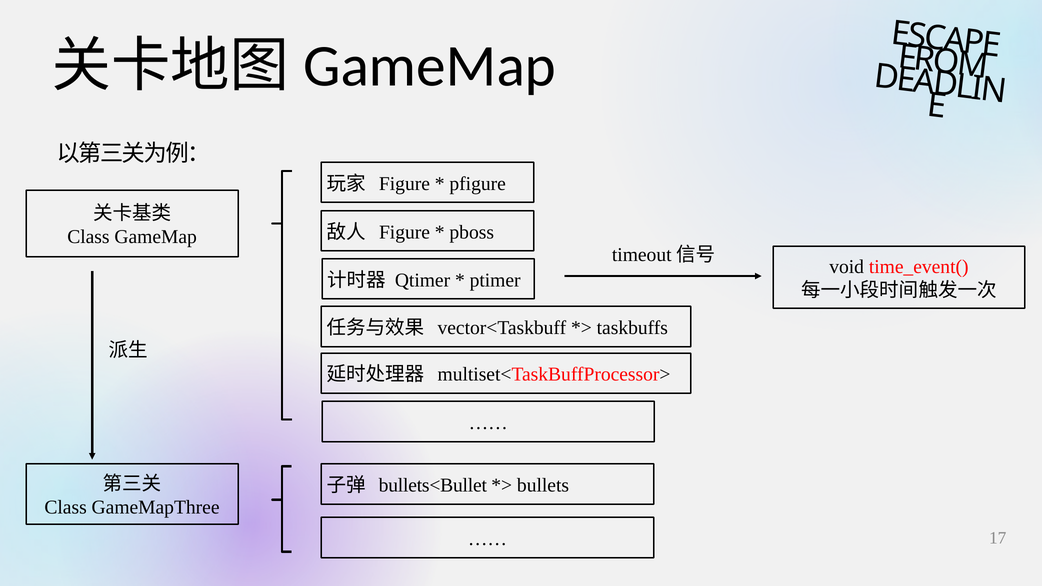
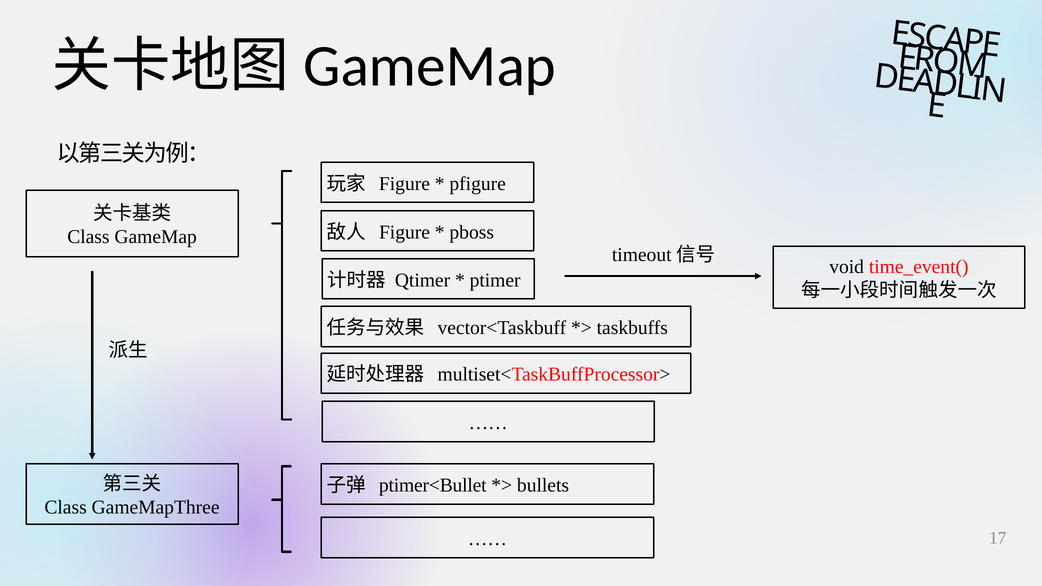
bullets<Bullet: bullets<Bullet -> ptimer<Bullet (433, 485)
